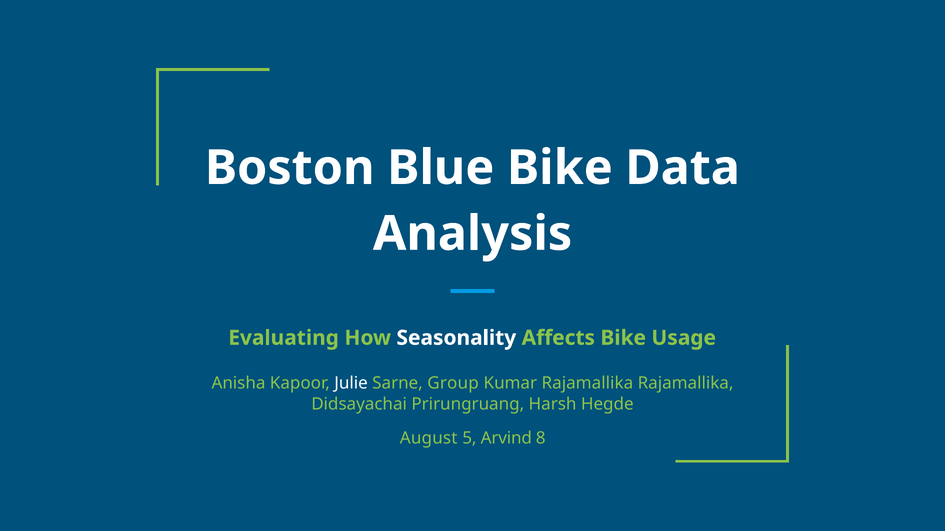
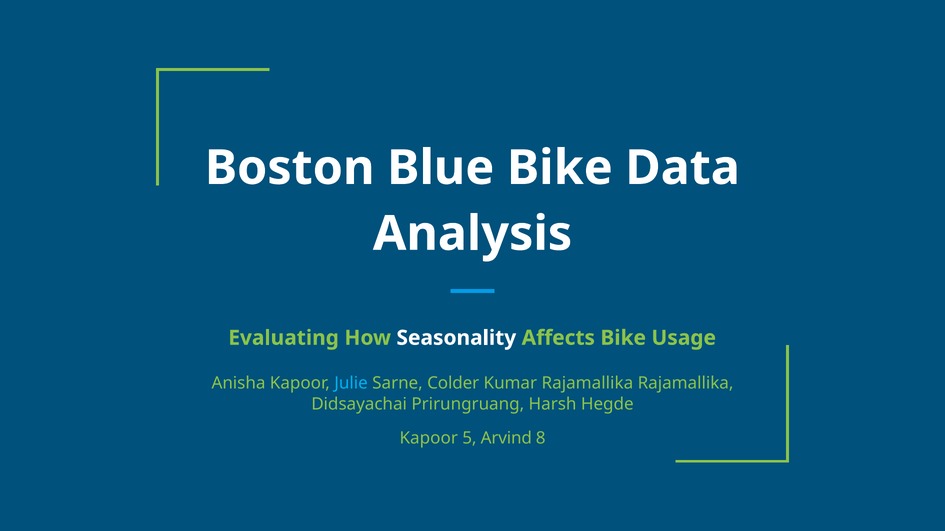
Julie colour: white -> light blue (351, 384)
Group: Group -> Colder (453, 384)
August: August -> Kapoor (429, 439)
